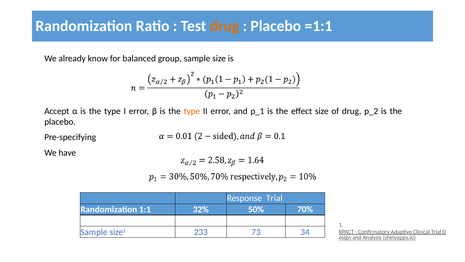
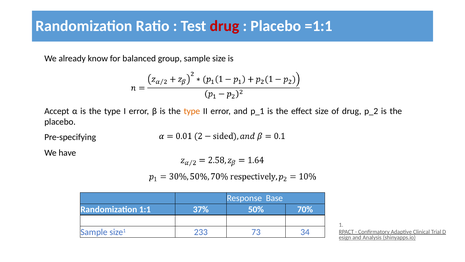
drug colour: orange -> red (224, 26)
Response Trial: Trial -> Base (274, 198)
32%: 32% -> 37% (201, 209)
